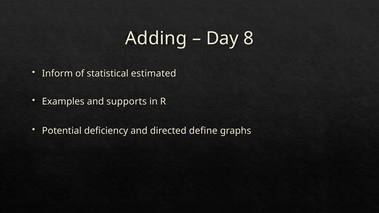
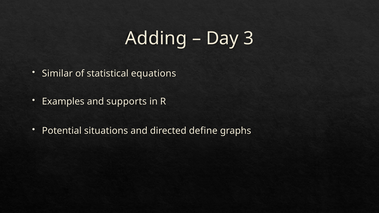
8: 8 -> 3 (249, 38)
Inform: Inform -> Similar (57, 73)
estimated: estimated -> equations (154, 73)
deficiency: deficiency -> situations (106, 131)
